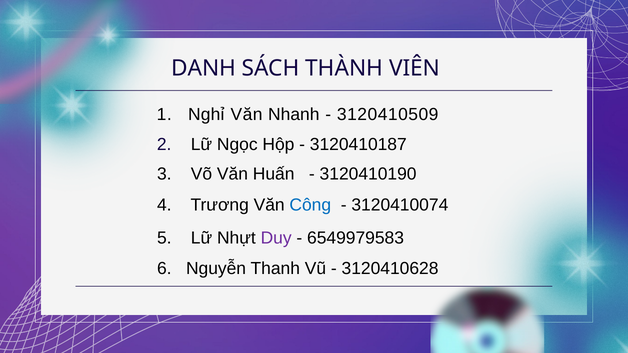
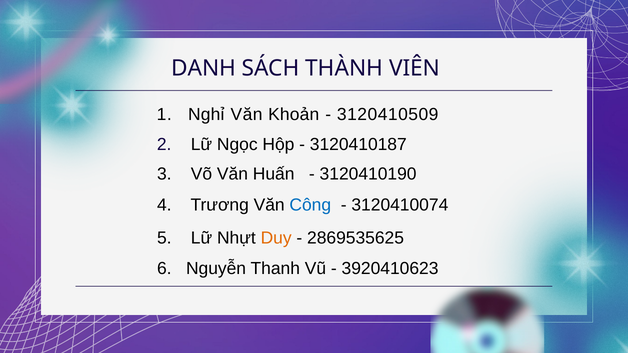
Nhanh: Nhanh -> Khoản (294, 115)
Duy colour: purple -> orange (276, 238)
6549979583: 6549979583 -> 2869535625 (356, 238)
3120410628: 3120410628 -> 3920410623 (390, 269)
